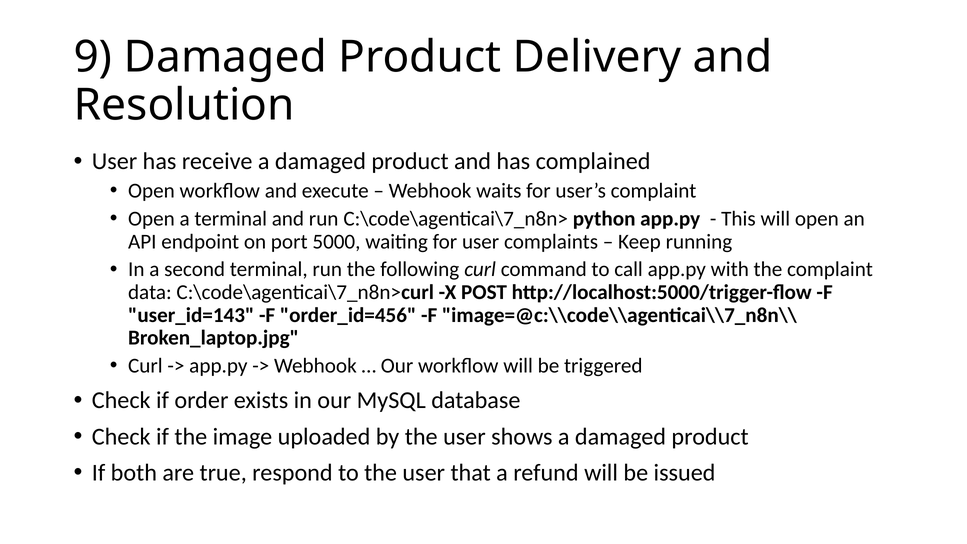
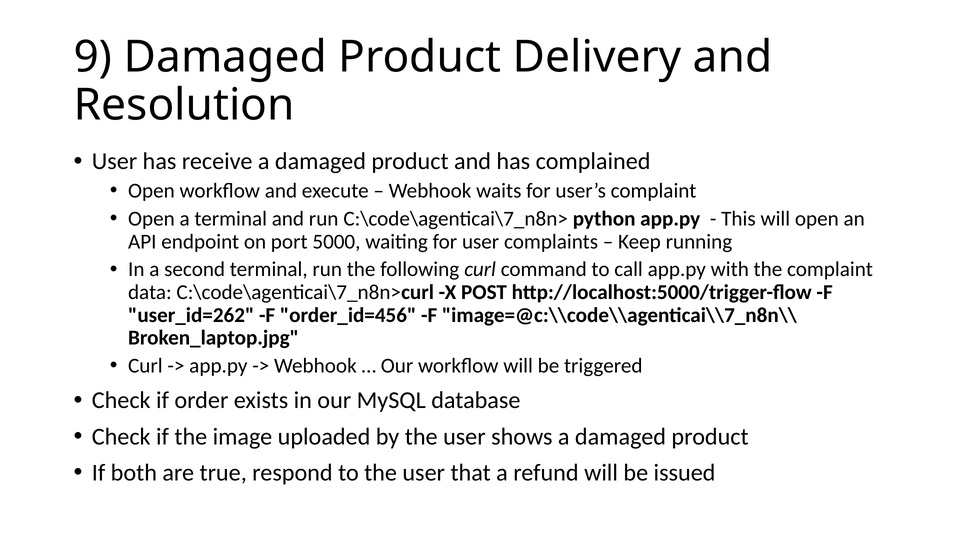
user_id=143: user_id=143 -> user_id=262 (191, 315)
